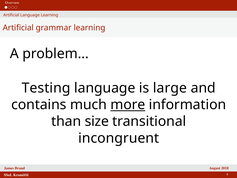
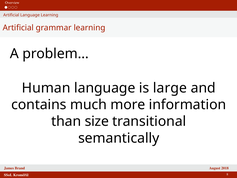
Testing: Testing -> Human (46, 88)
more underline: present -> none (128, 105)
incongruent: incongruent -> semantically (119, 138)
